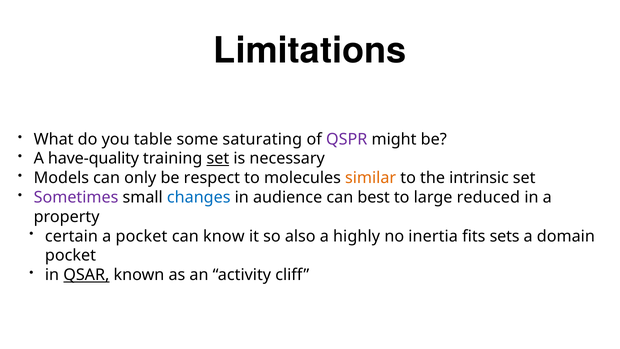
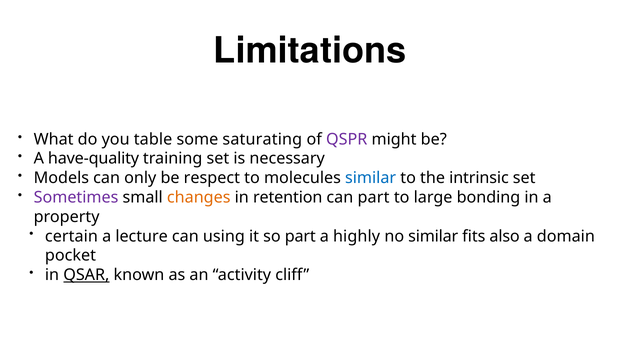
set underline: present -> none (218, 159)
similar colour: orange -> blue (371, 178)
changes colour: blue -> orange (199, 197)
audience: audience -> retention (288, 197)
can best: best -> part (373, 197)
reduced: reduced -> bonding (488, 197)
a pocket: pocket -> lecture (142, 236)
know: know -> using (224, 236)
so also: also -> part (300, 236)
no inertia: inertia -> similar (433, 236)
sets: sets -> also (505, 236)
